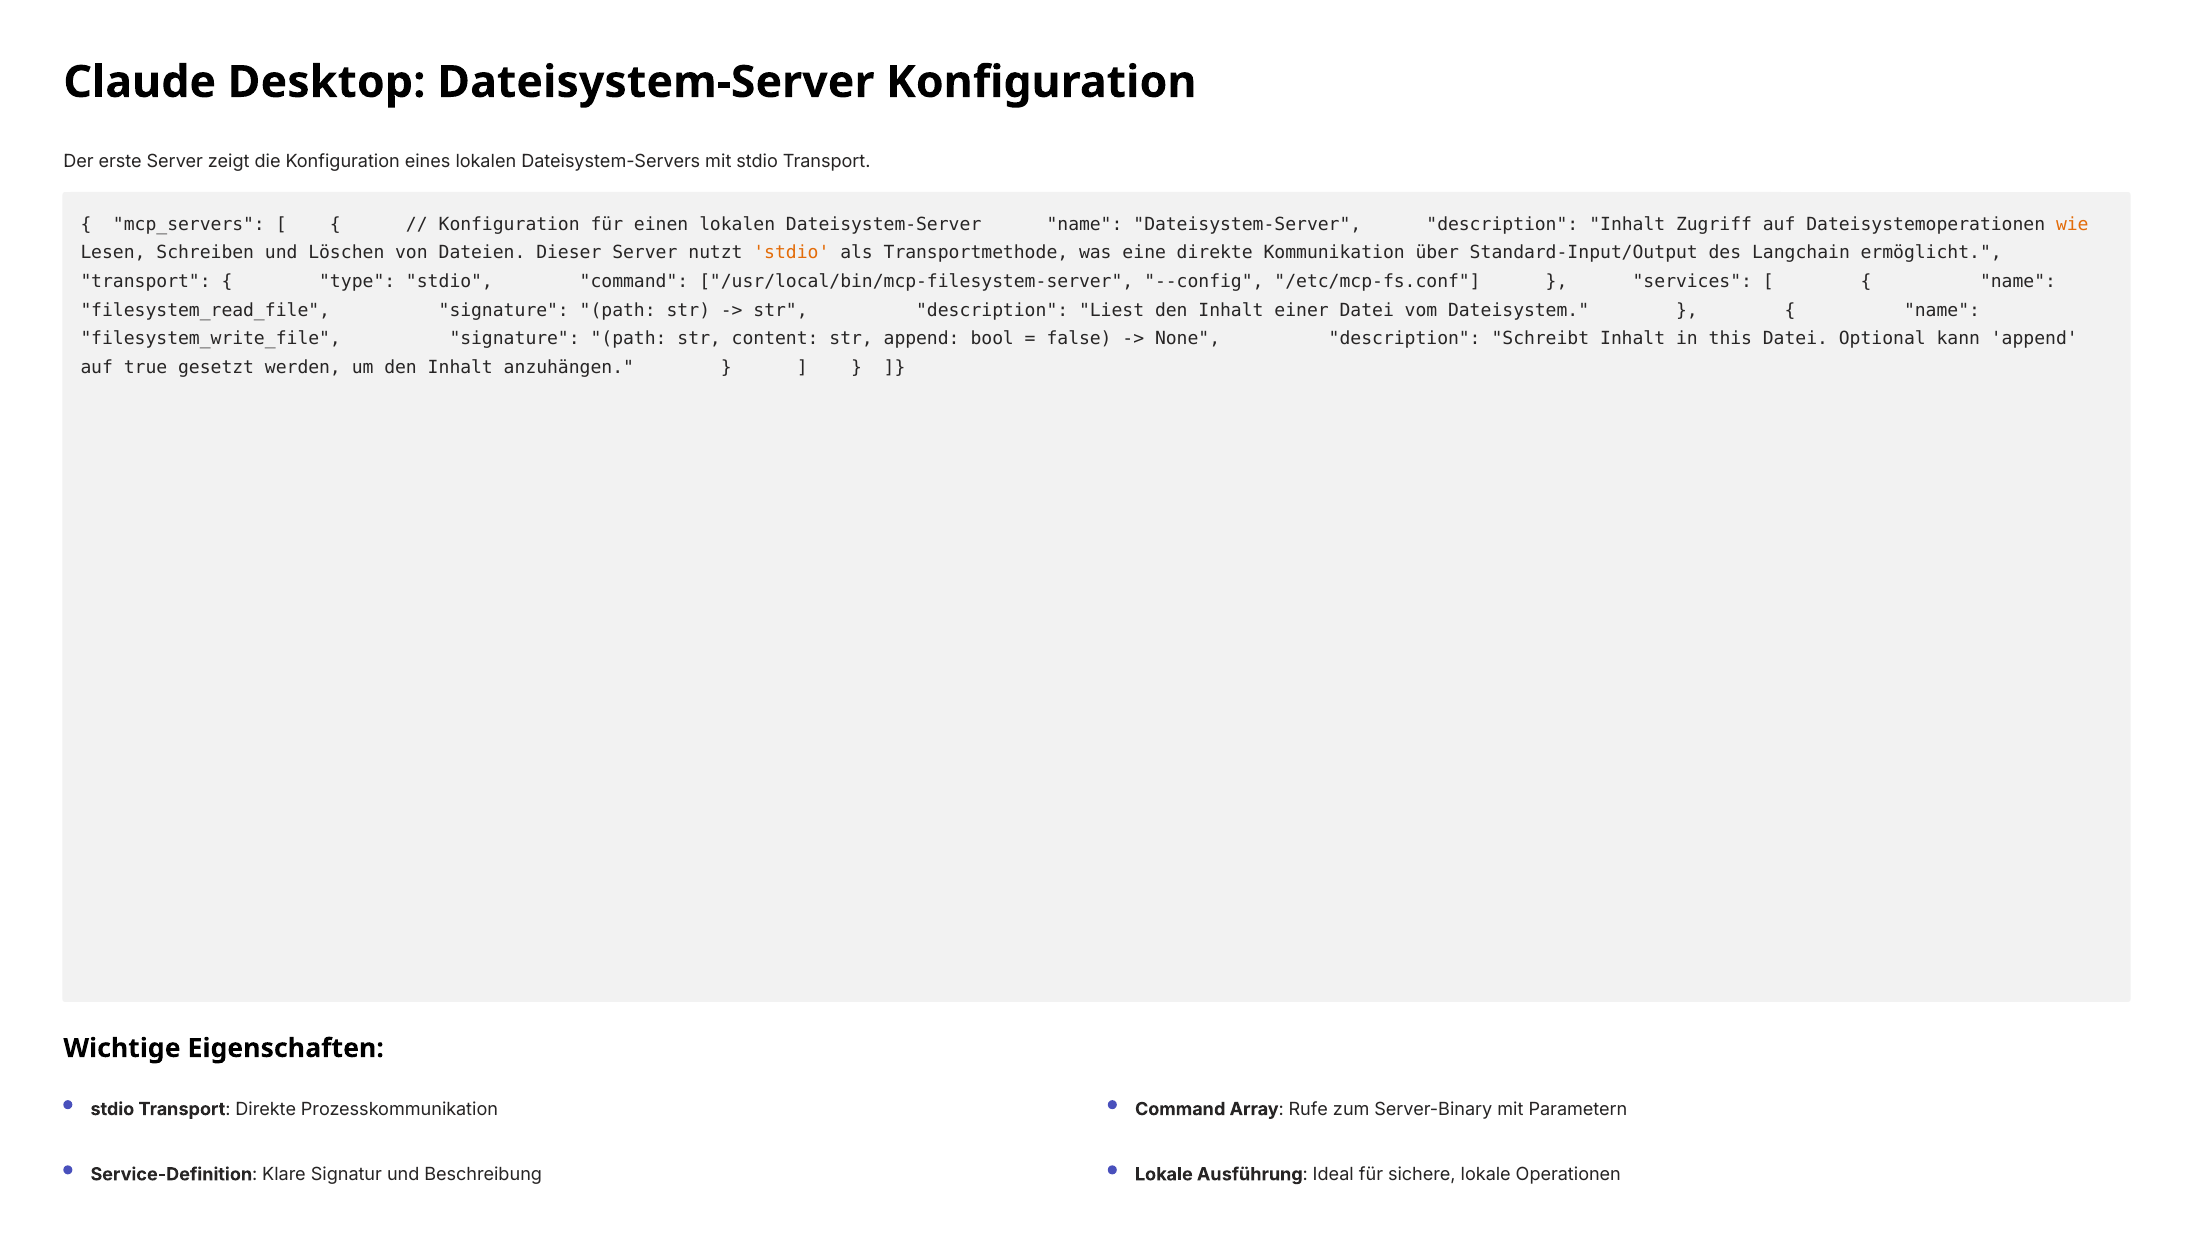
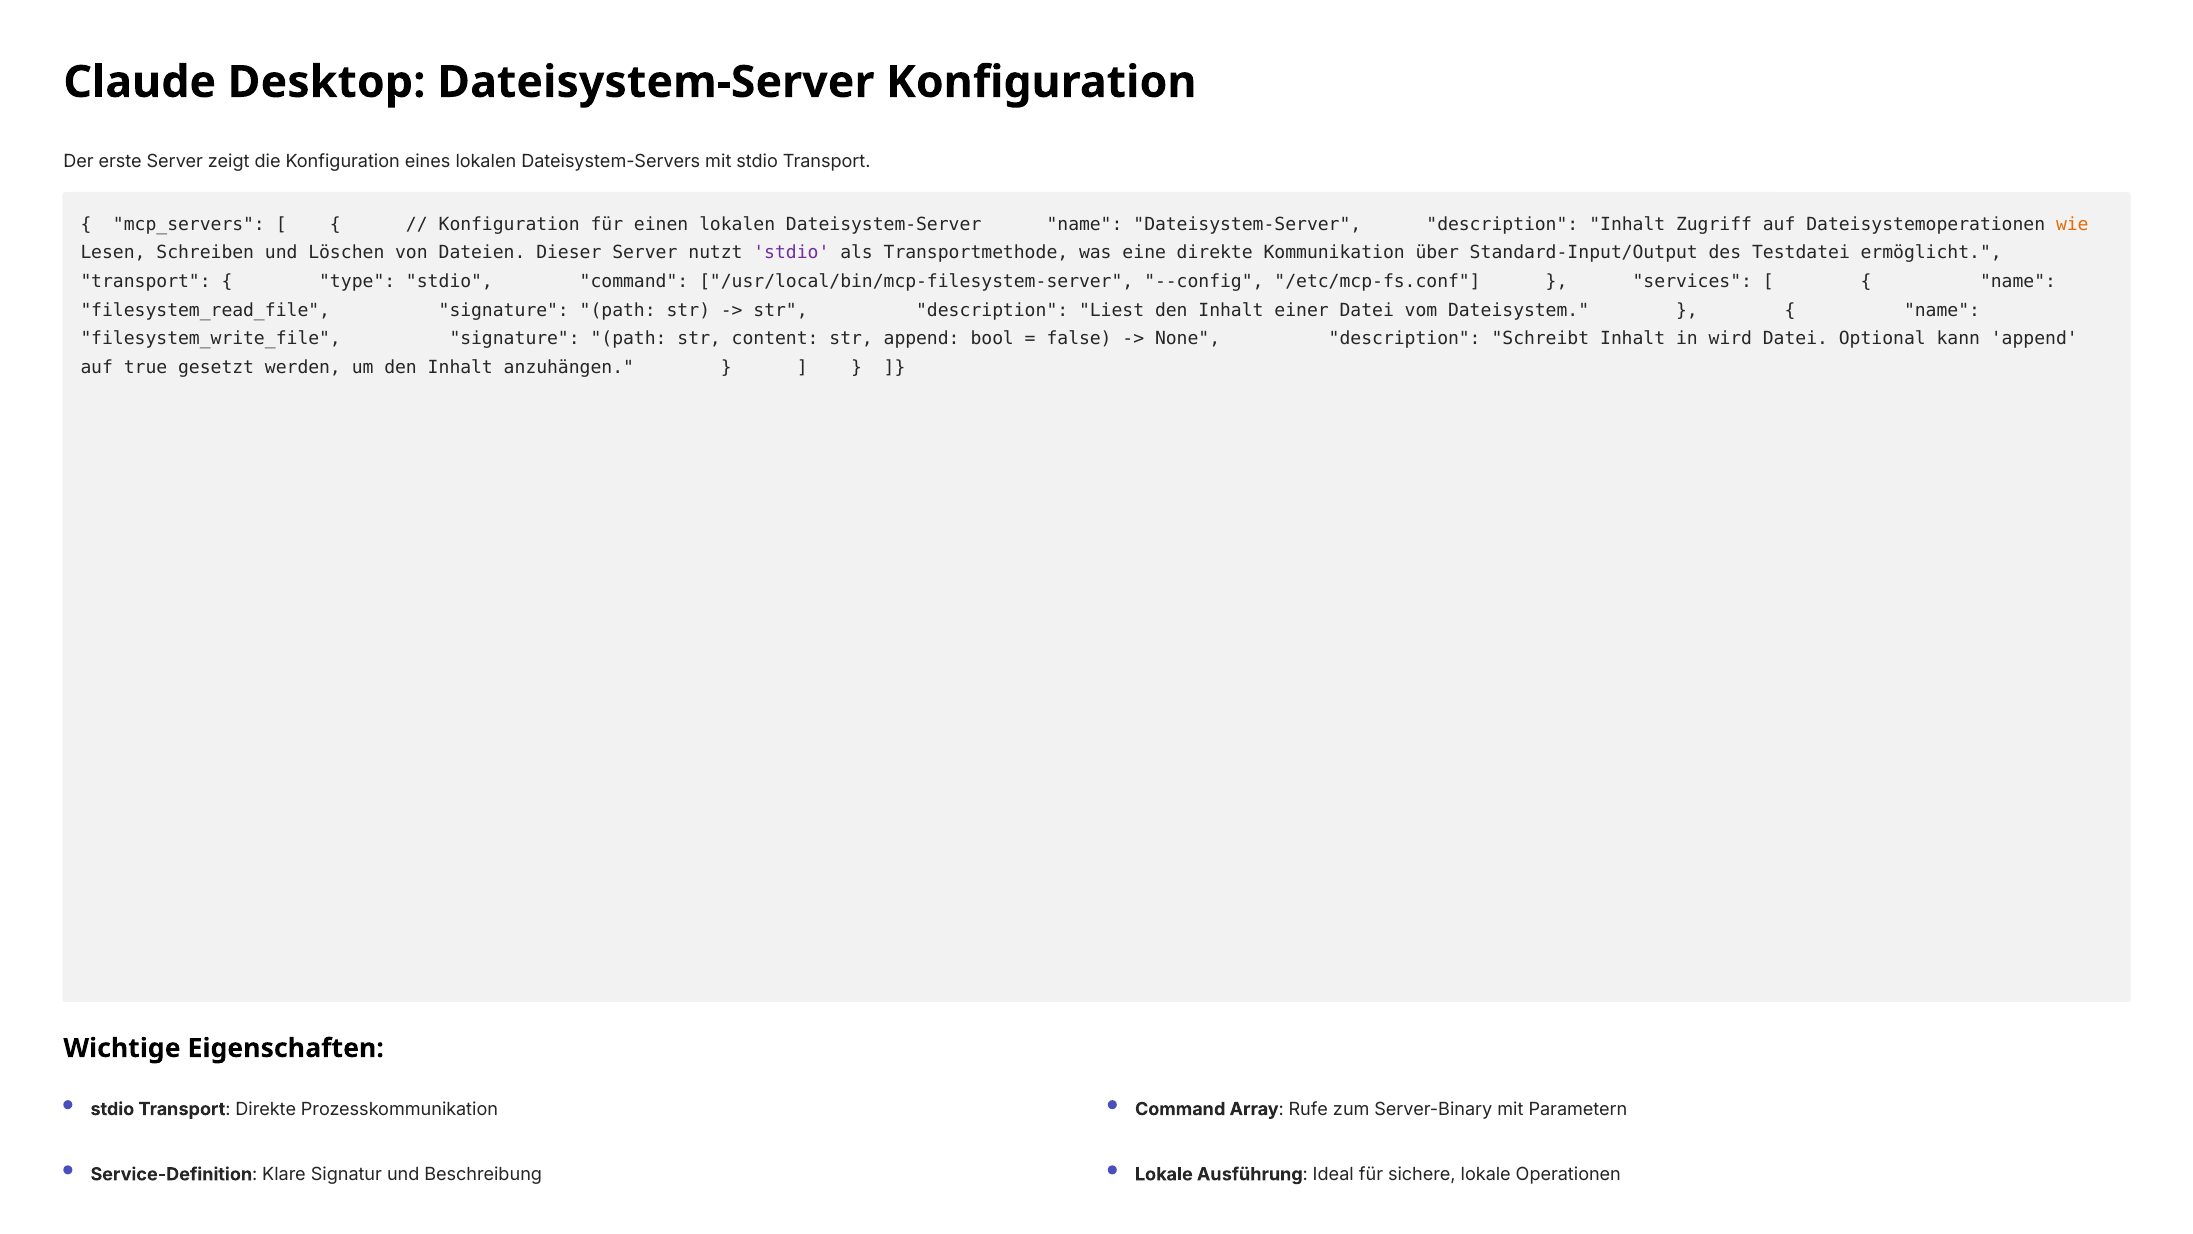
stdio colour: orange -> purple (791, 253)
Langchain: Langchain -> Testdatei (1801, 253)
this: this -> wird (1730, 339)
